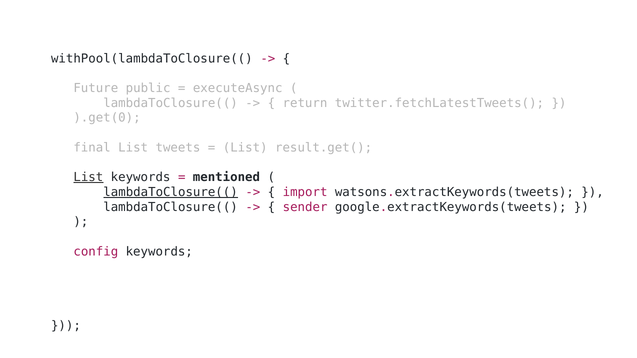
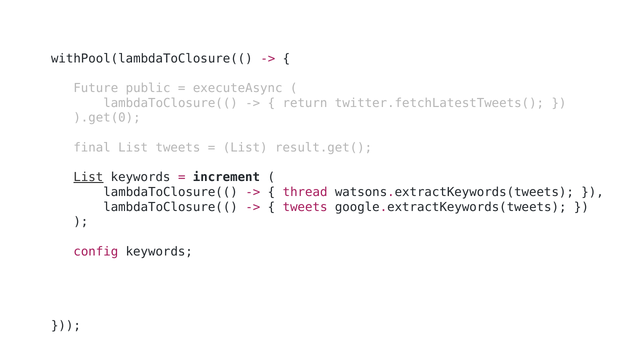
mentioned: mentioned -> increment (226, 177)
lambdaToClosure(( underline: present -> none (171, 192)
import: import -> thread (305, 192)
sender: sender -> tweets (305, 207)
